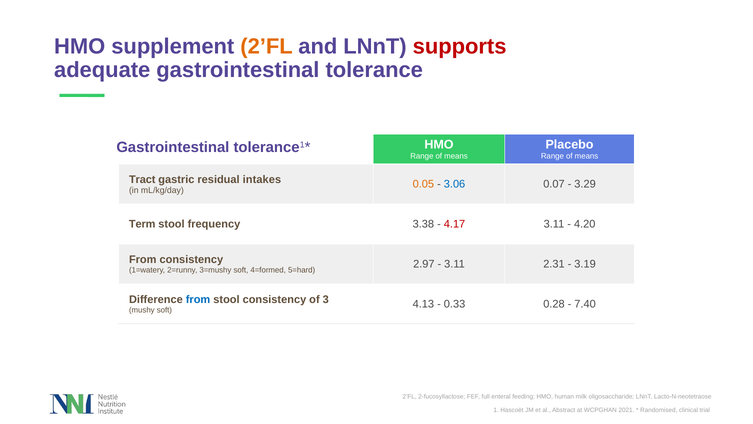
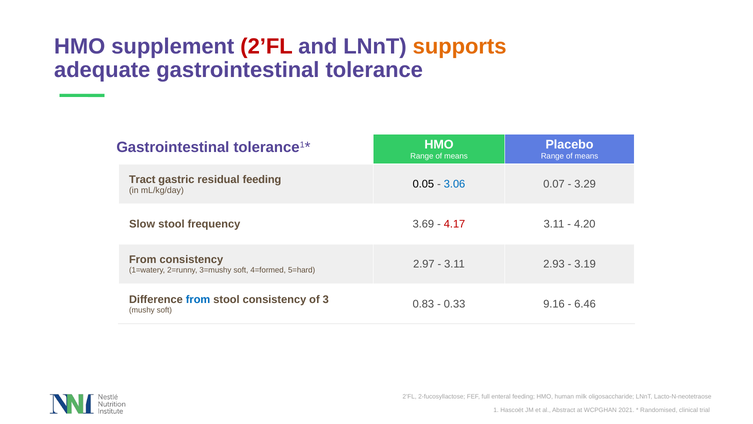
2’FL colour: orange -> red (267, 46)
supports colour: red -> orange (460, 46)
residual intakes: intakes -> feeding (262, 179)
0.05 colour: orange -> black (423, 184)
Term: Term -> Slow (142, 224)
3.38: 3.38 -> 3.69 (423, 224)
2.31: 2.31 -> 2.93 (554, 264)
4.13: 4.13 -> 0.83 (423, 304)
0.28: 0.28 -> 9.16 (554, 304)
7.40: 7.40 -> 6.46 (585, 304)
